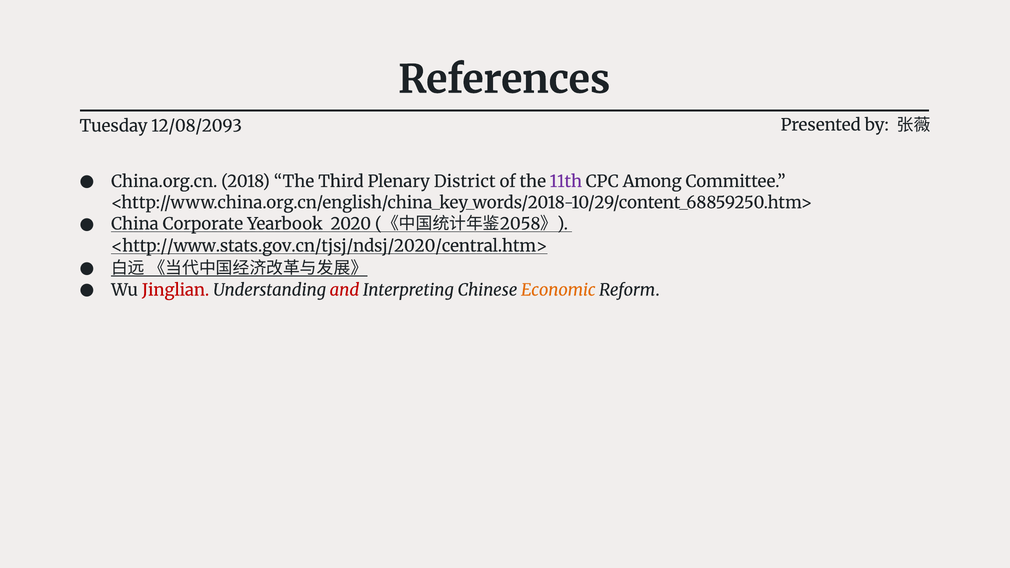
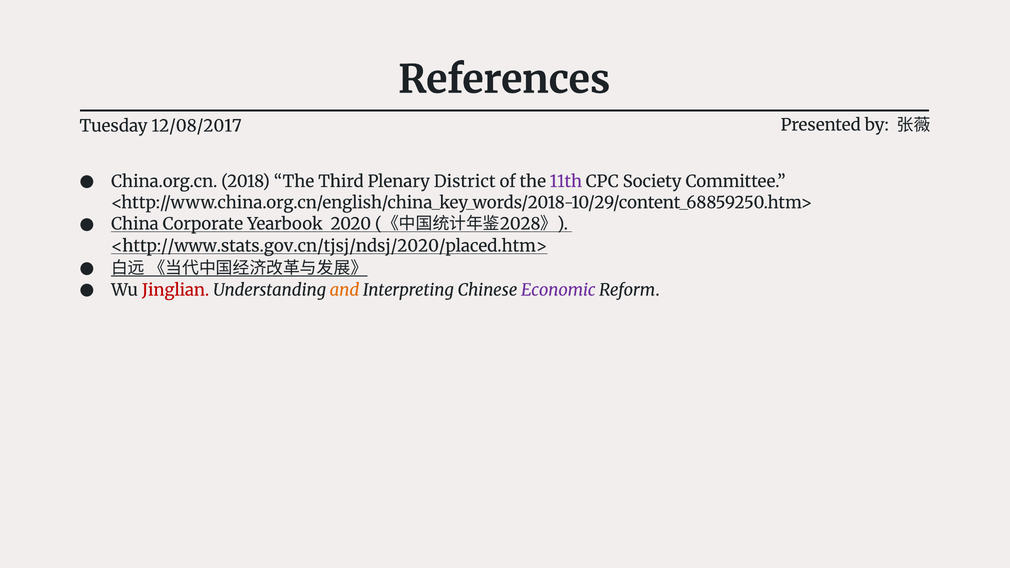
12/08/2093: 12/08/2093 -> 12/08/2017 (197, 126)
Among: Among -> Society (652, 182)
2058: 2058 -> 2028 (520, 224)
<http://www.stats.gov.cn/tjsj/ndsj/2020/central.htm>: <http://www.stats.gov.cn/tjsj/ndsj/2020/central.htm> -> <http://www.stats.gov.cn/tjsj/ndsj/2020/placed.htm> (329, 246)
and colour: red -> orange (344, 290)
Economic colour: orange -> purple (558, 290)
